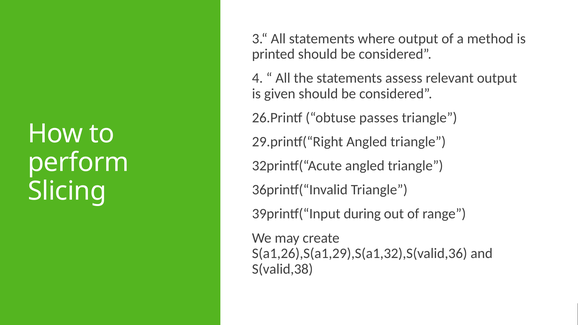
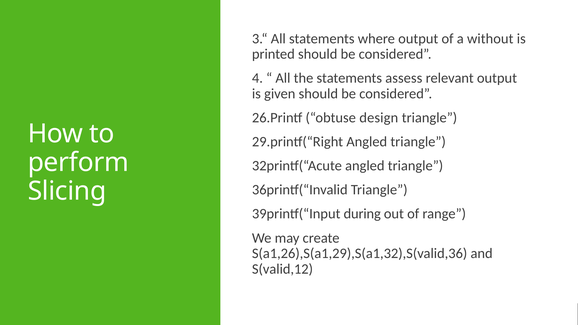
method: method -> without (490, 39)
passes: passes -> design (379, 118)
S(valid,38: S(valid,38 -> S(valid,12 (282, 269)
